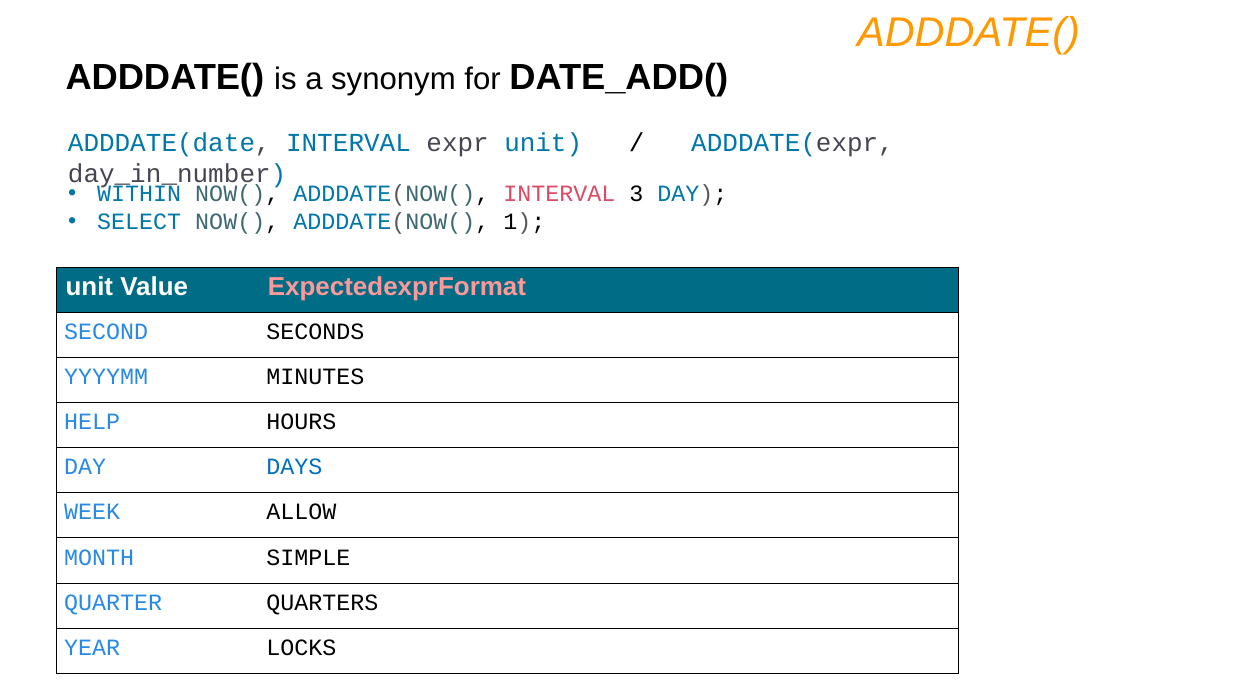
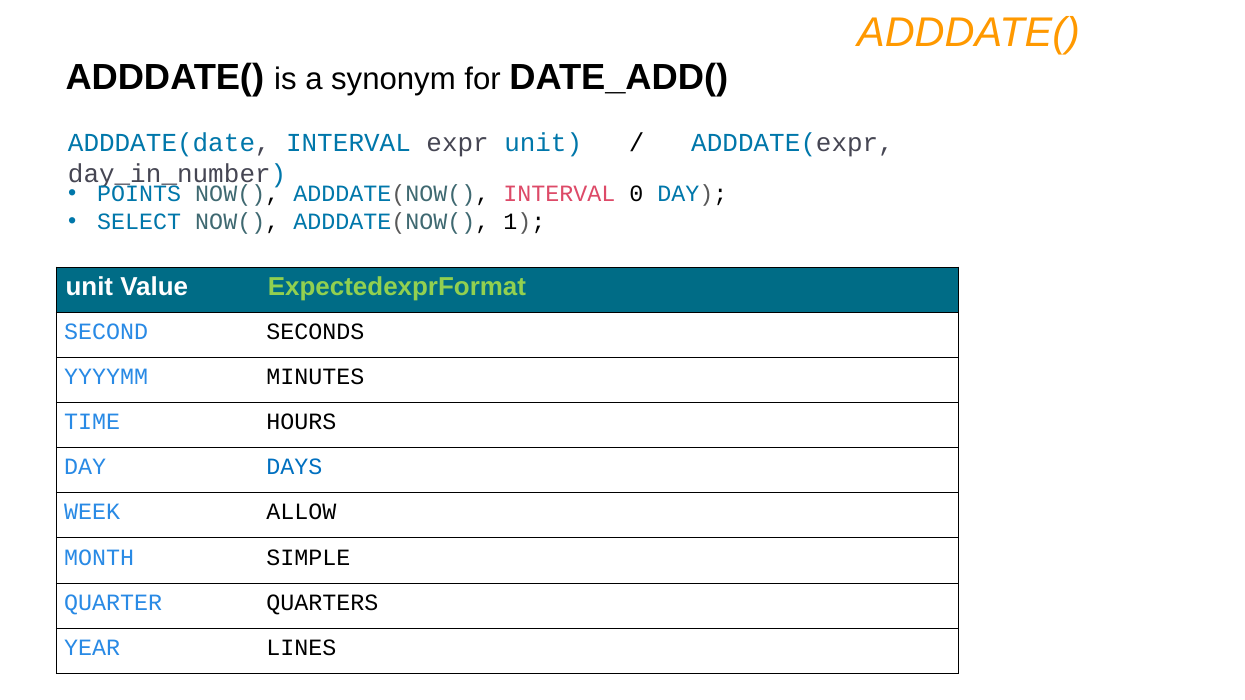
WITHIN: WITHIN -> POINTS (139, 194)
3: 3 -> 0 (636, 194)
ExpectedexprFormat colour: pink -> light green (397, 287)
HELP: HELP -> TIME (92, 422)
LOCKS: LOCKS -> LINES (301, 648)
